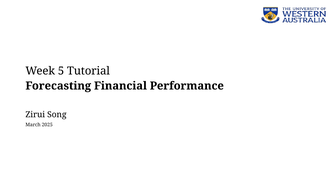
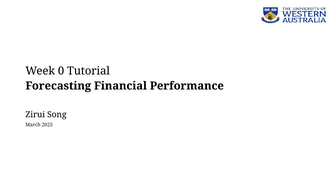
5: 5 -> 0 (61, 71)
